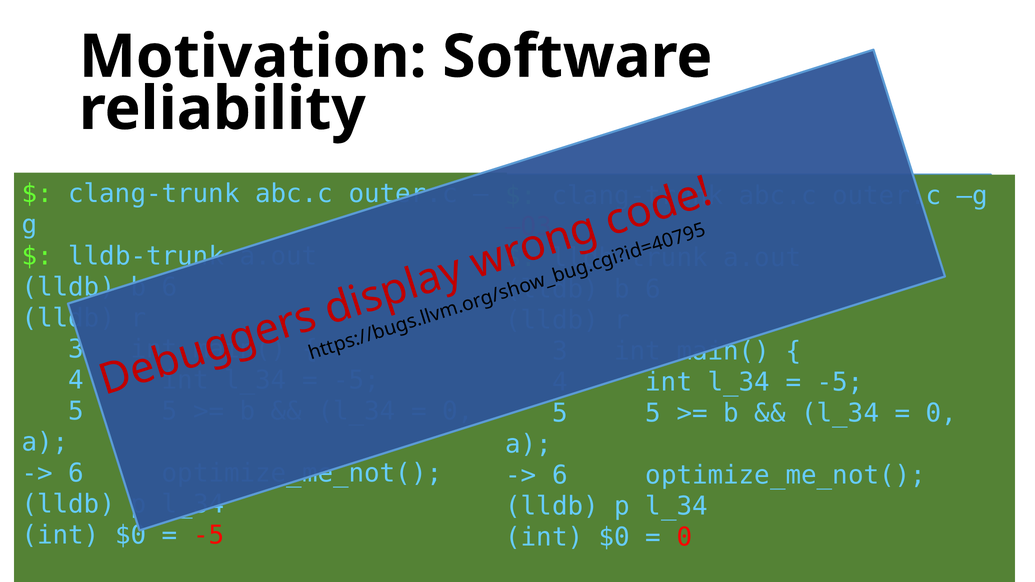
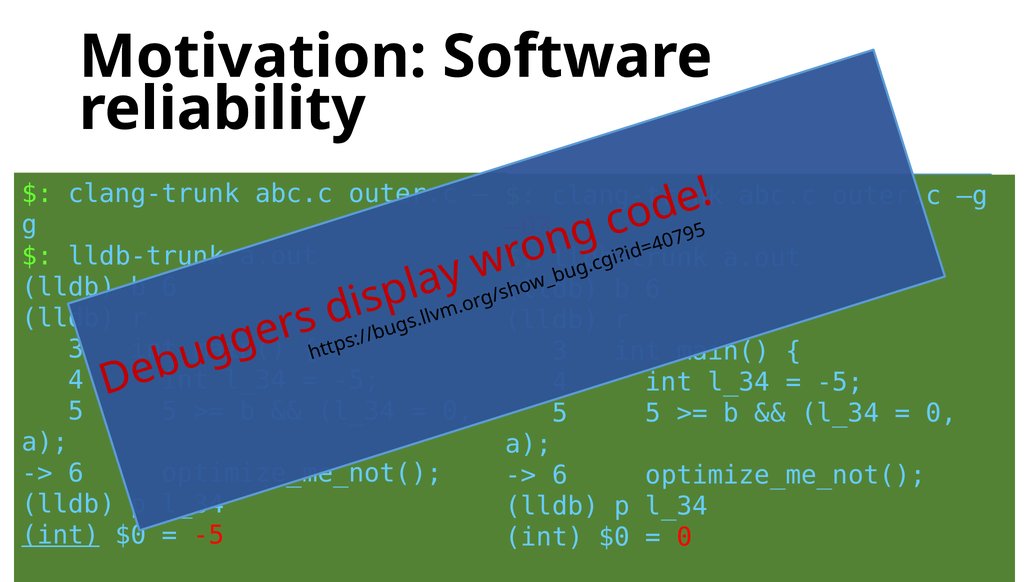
int underline: none -> present (61, 536)
